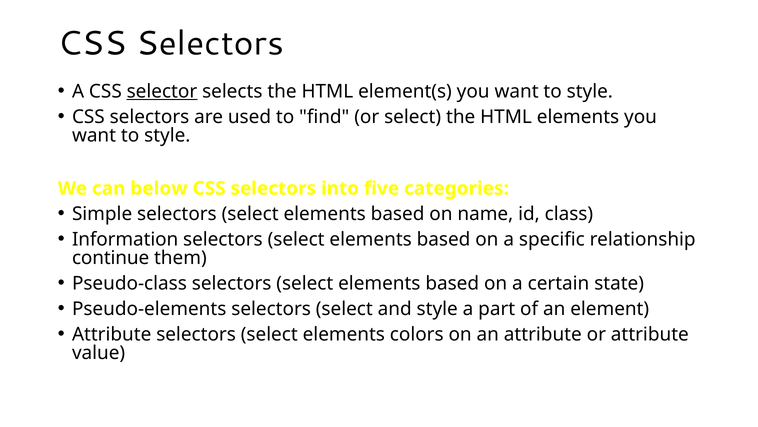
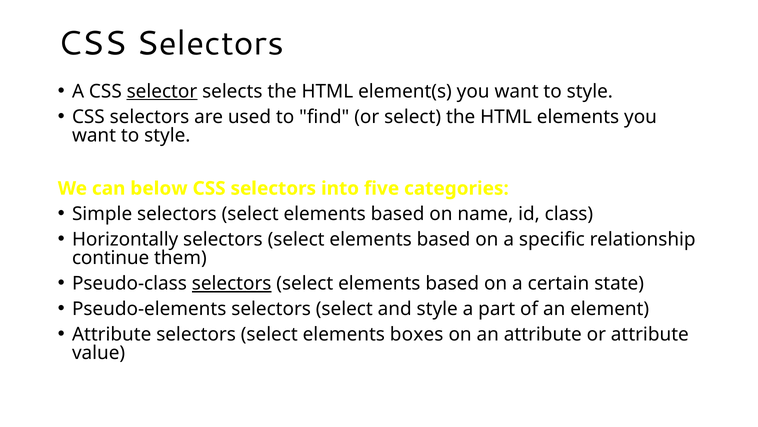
Information: Information -> Horizontally (125, 239)
selectors underline: none -> present (232, 283)
colors: colors -> boxes (417, 334)
